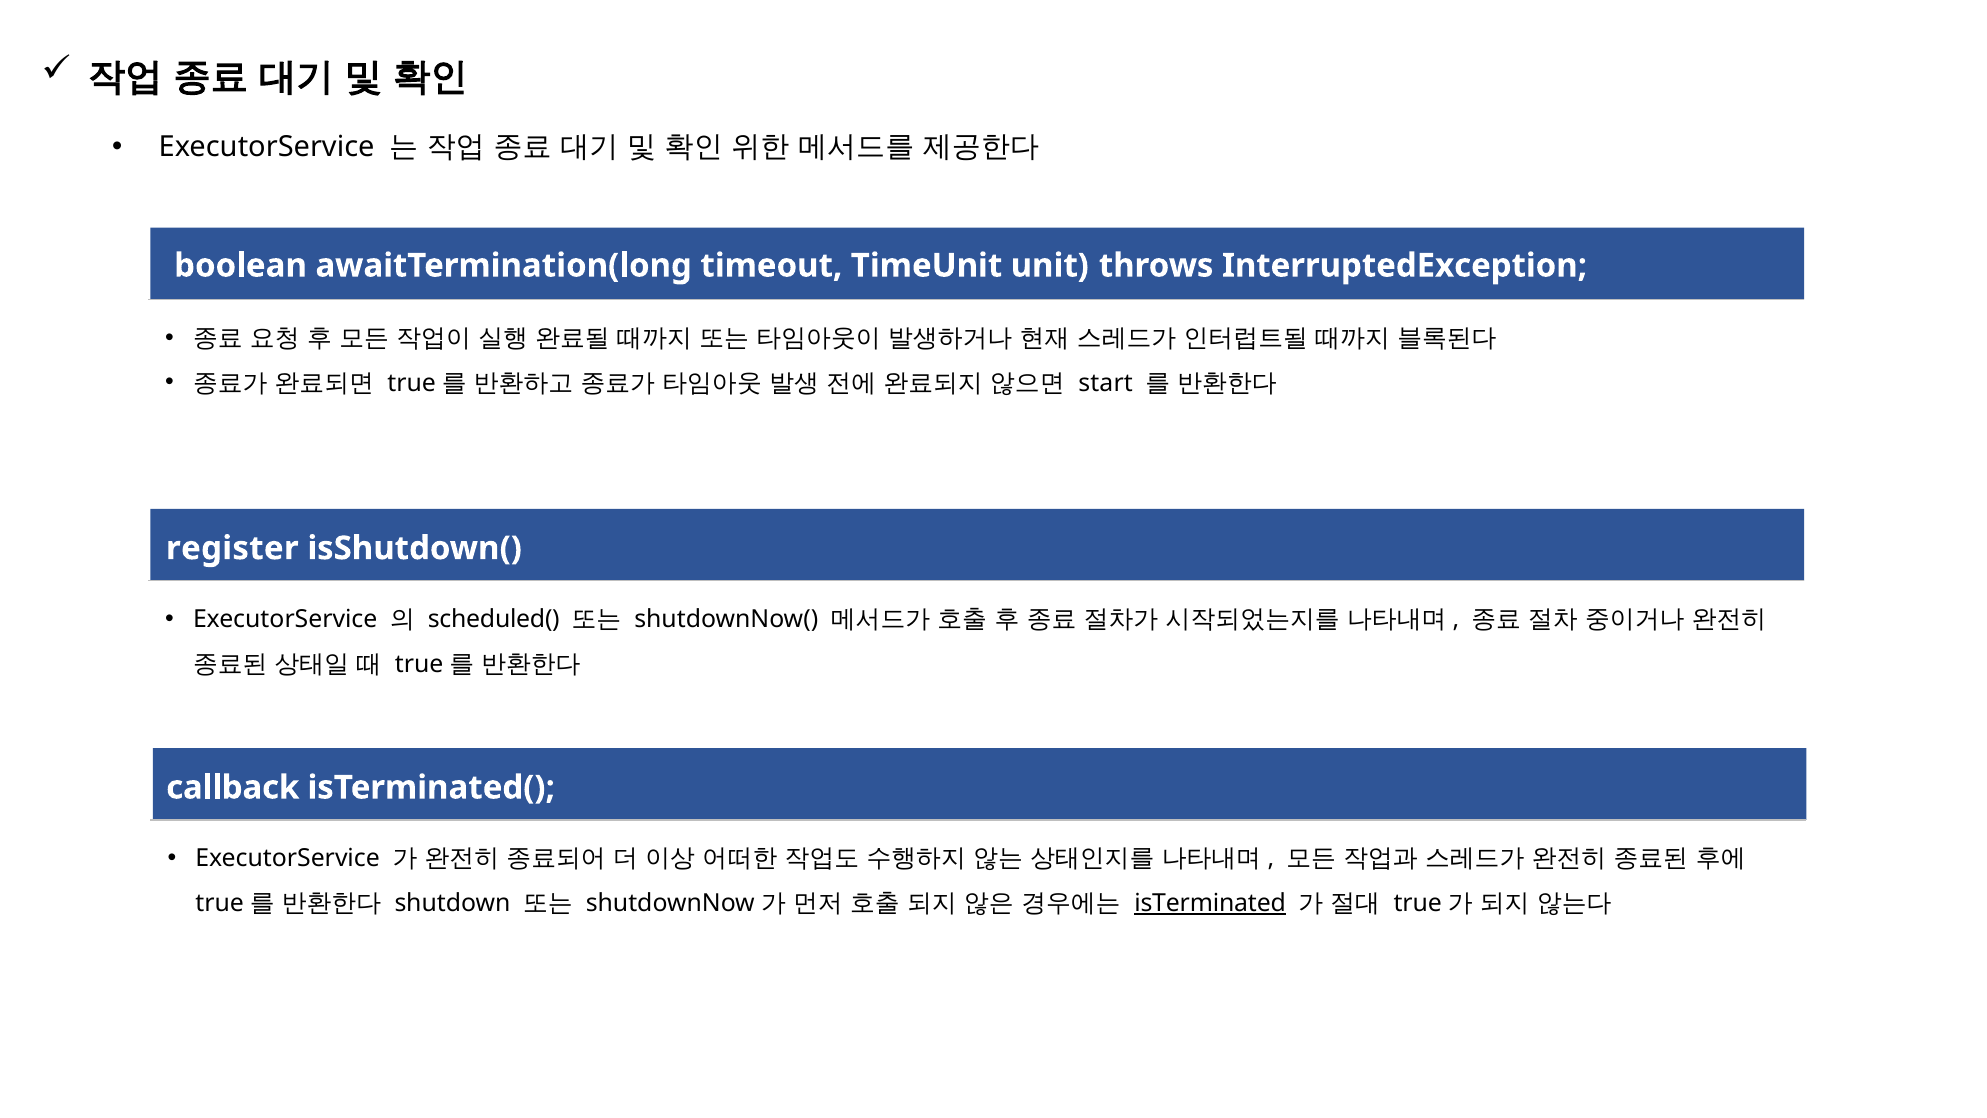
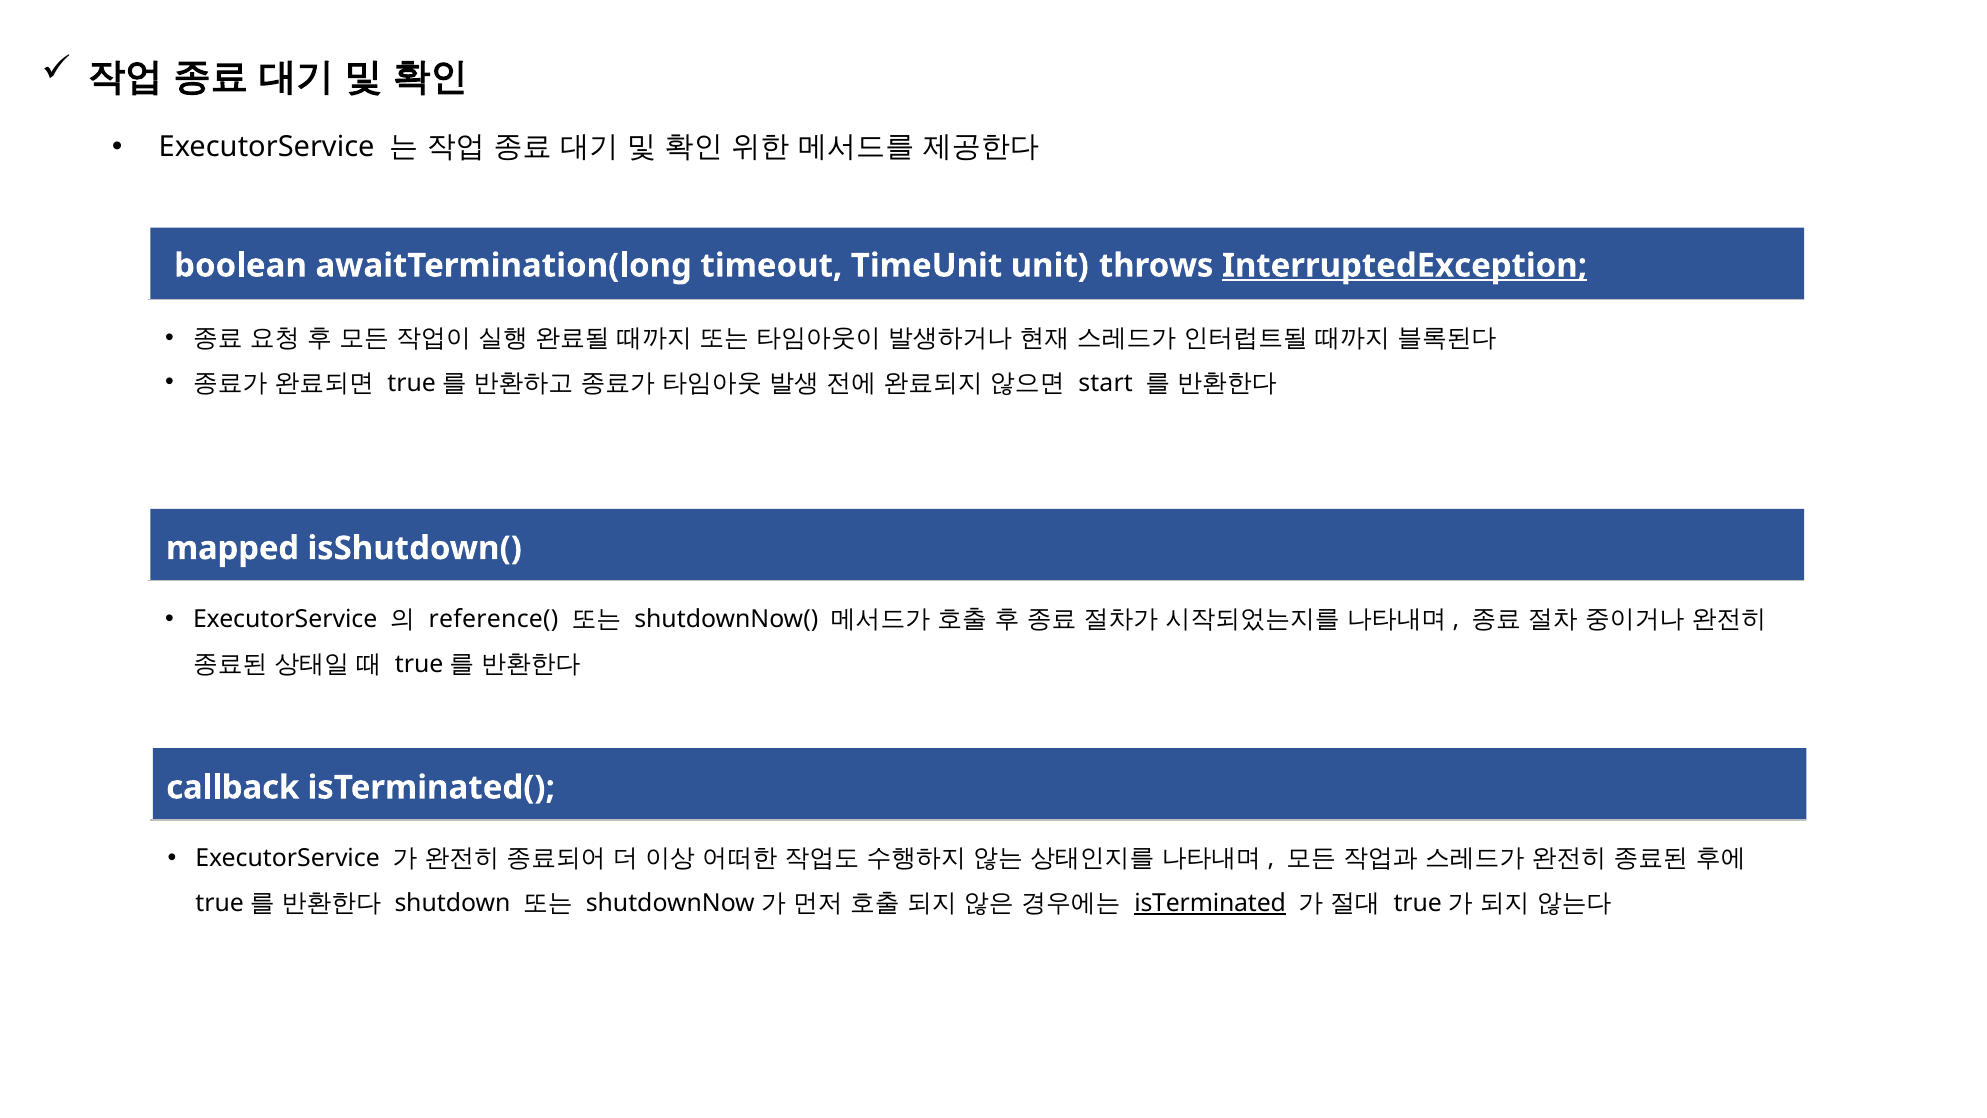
InterruptedException underline: none -> present (1405, 266)
register: register -> mapped (233, 548)
scheduled(: scheduled( -> reference( (494, 619)
